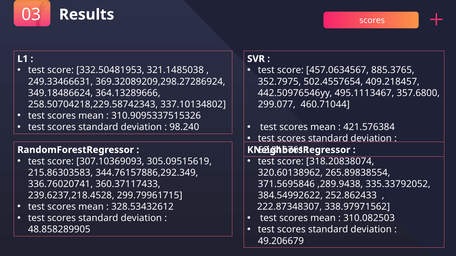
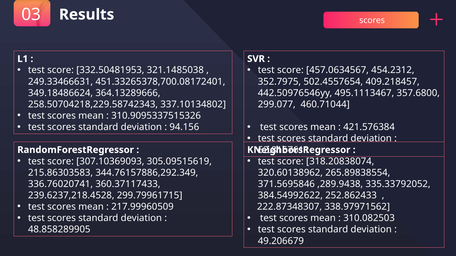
885.3765: 885.3765 -> 454.2312 (393, 70)
369.32089209,298.27286924: 369.32089209,298.27286924 -> 451.33265378,700.08172401 (160, 82)
98.240: 98.240 -> 94.156 (184, 127)
328.53432612: 328.53432612 -> 217.99960509 (142, 207)
